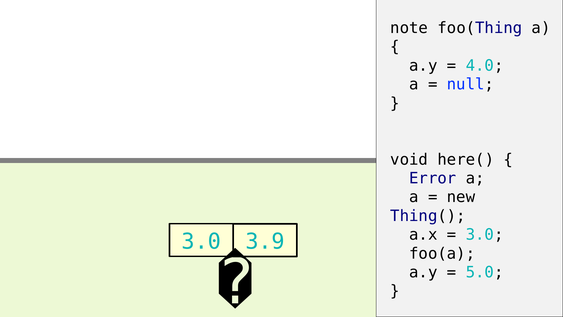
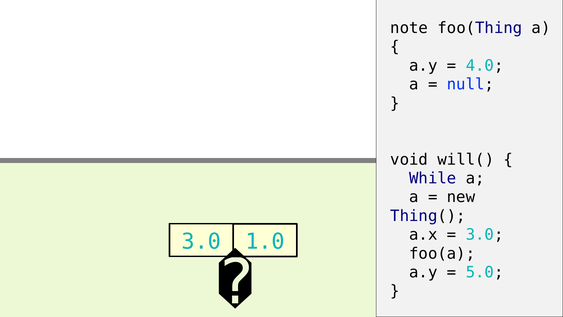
here(: here( -> will( (466, 159)
Error: Error -> While (433, 178)
3.9: 3.9 -> 1.0 (265, 241)
